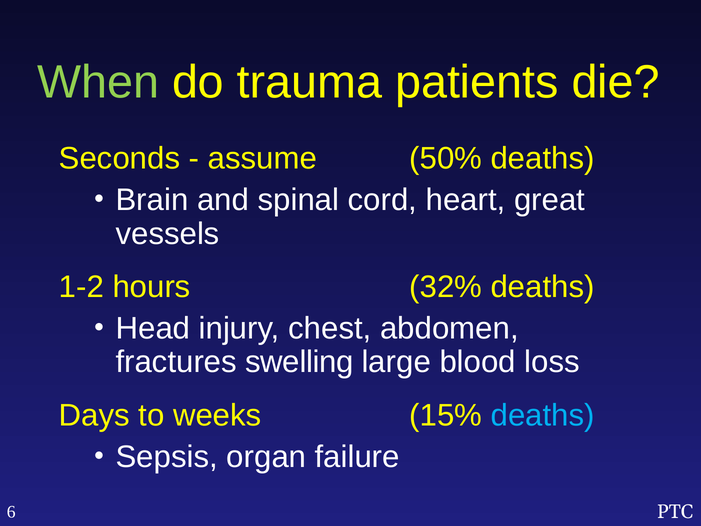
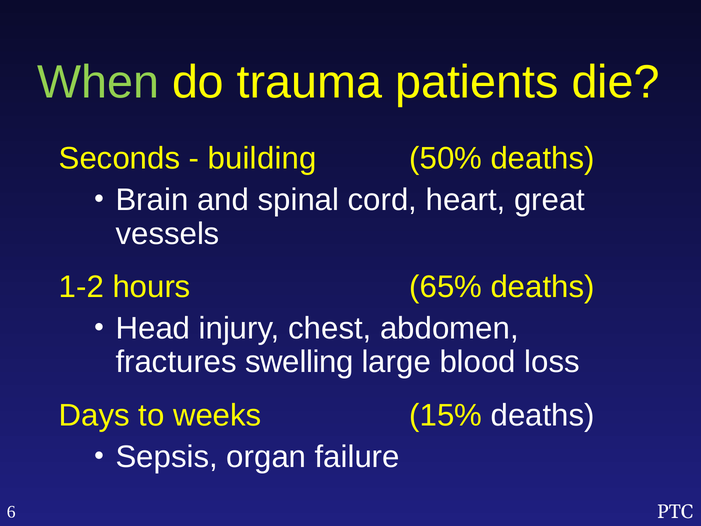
assume: assume -> building (262, 159)
32%: 32% -> 65% (446, 287)
deaths colour: light blue -> white (543, 415)
